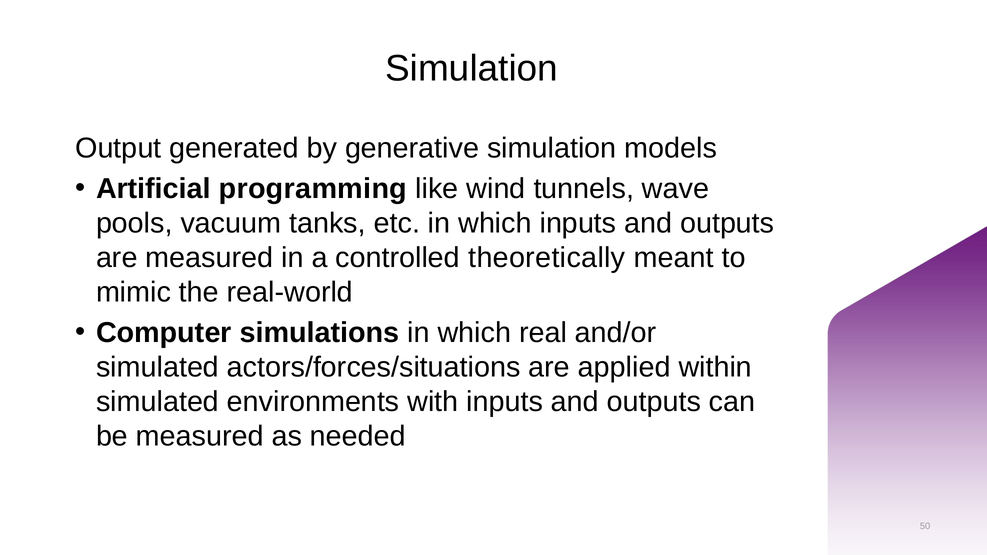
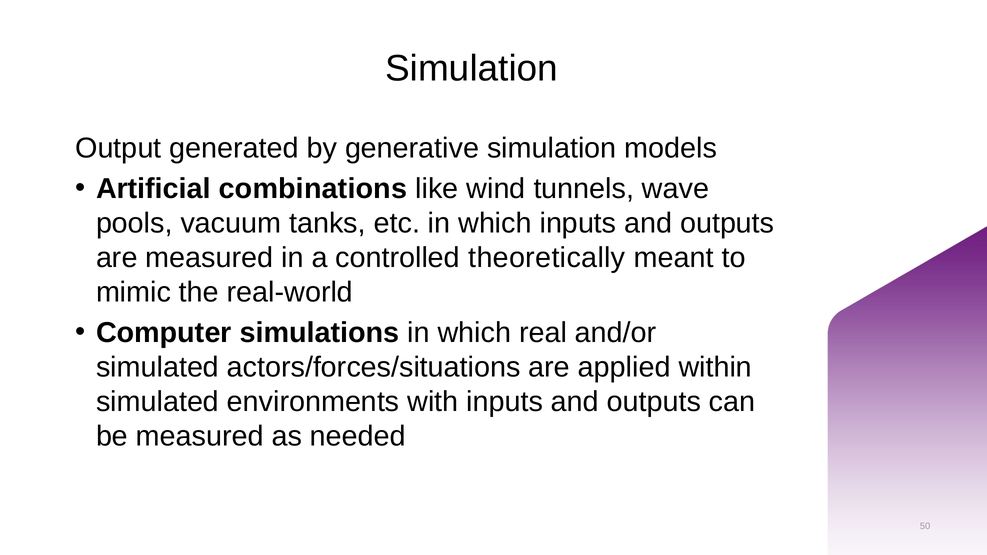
programming: programming -> combinations (313, 189)
